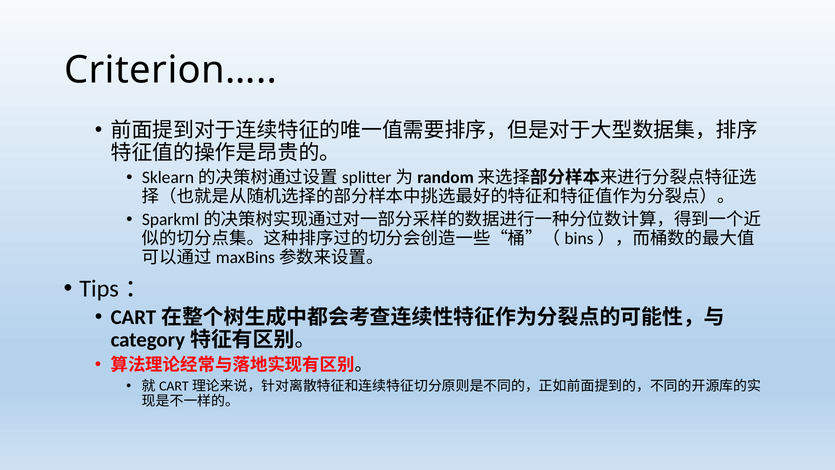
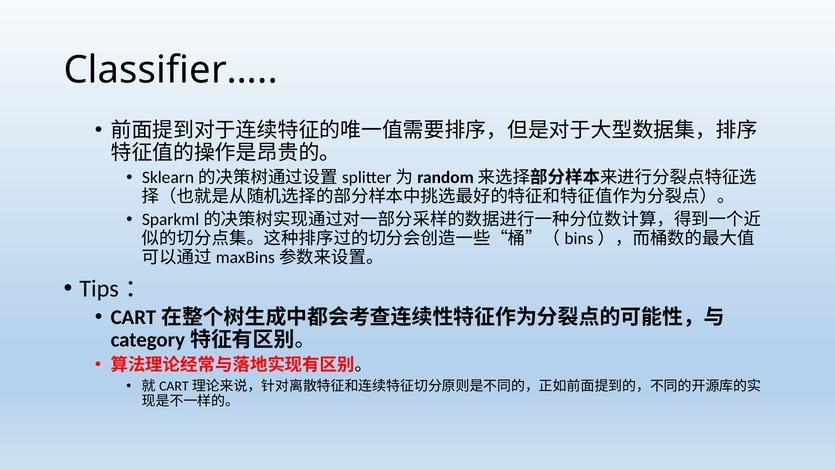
Criterion…: Criterion… -> Classifier… (171, 70)
